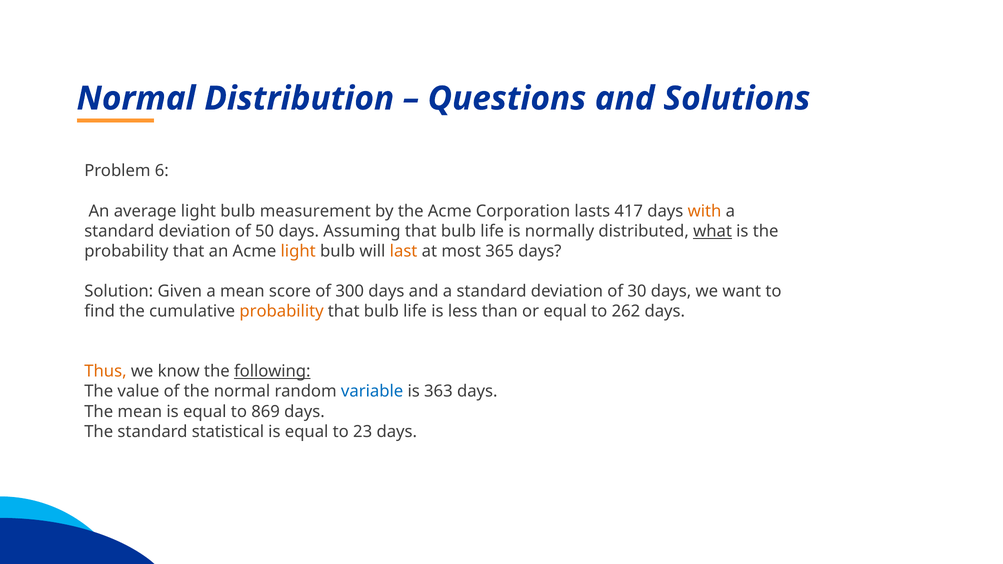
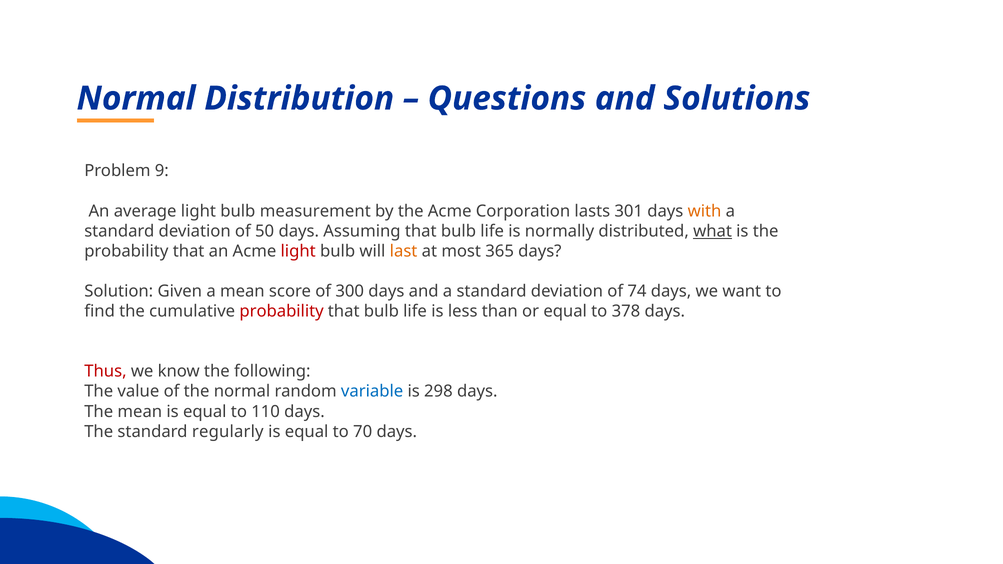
6: 6 -> 9 (162, 171)
417: 417 -> 301 (629, 211)
light colour: orange -> red (298, 251)
30: 30 -> 74 (637, 291)
probability colour: orange -> red (282, 311)
262: 262 -> 378 (626, 311)
Thus colour: orange -> red (105, 372)
following underline: present -> none (272, 372)
363: 363 -> 298 (438, 392)
869: 869 -> 110 (266, 412)
statistical: statistical -> regularly (228, 432)
23: 23 -> 70 (363, 432)
